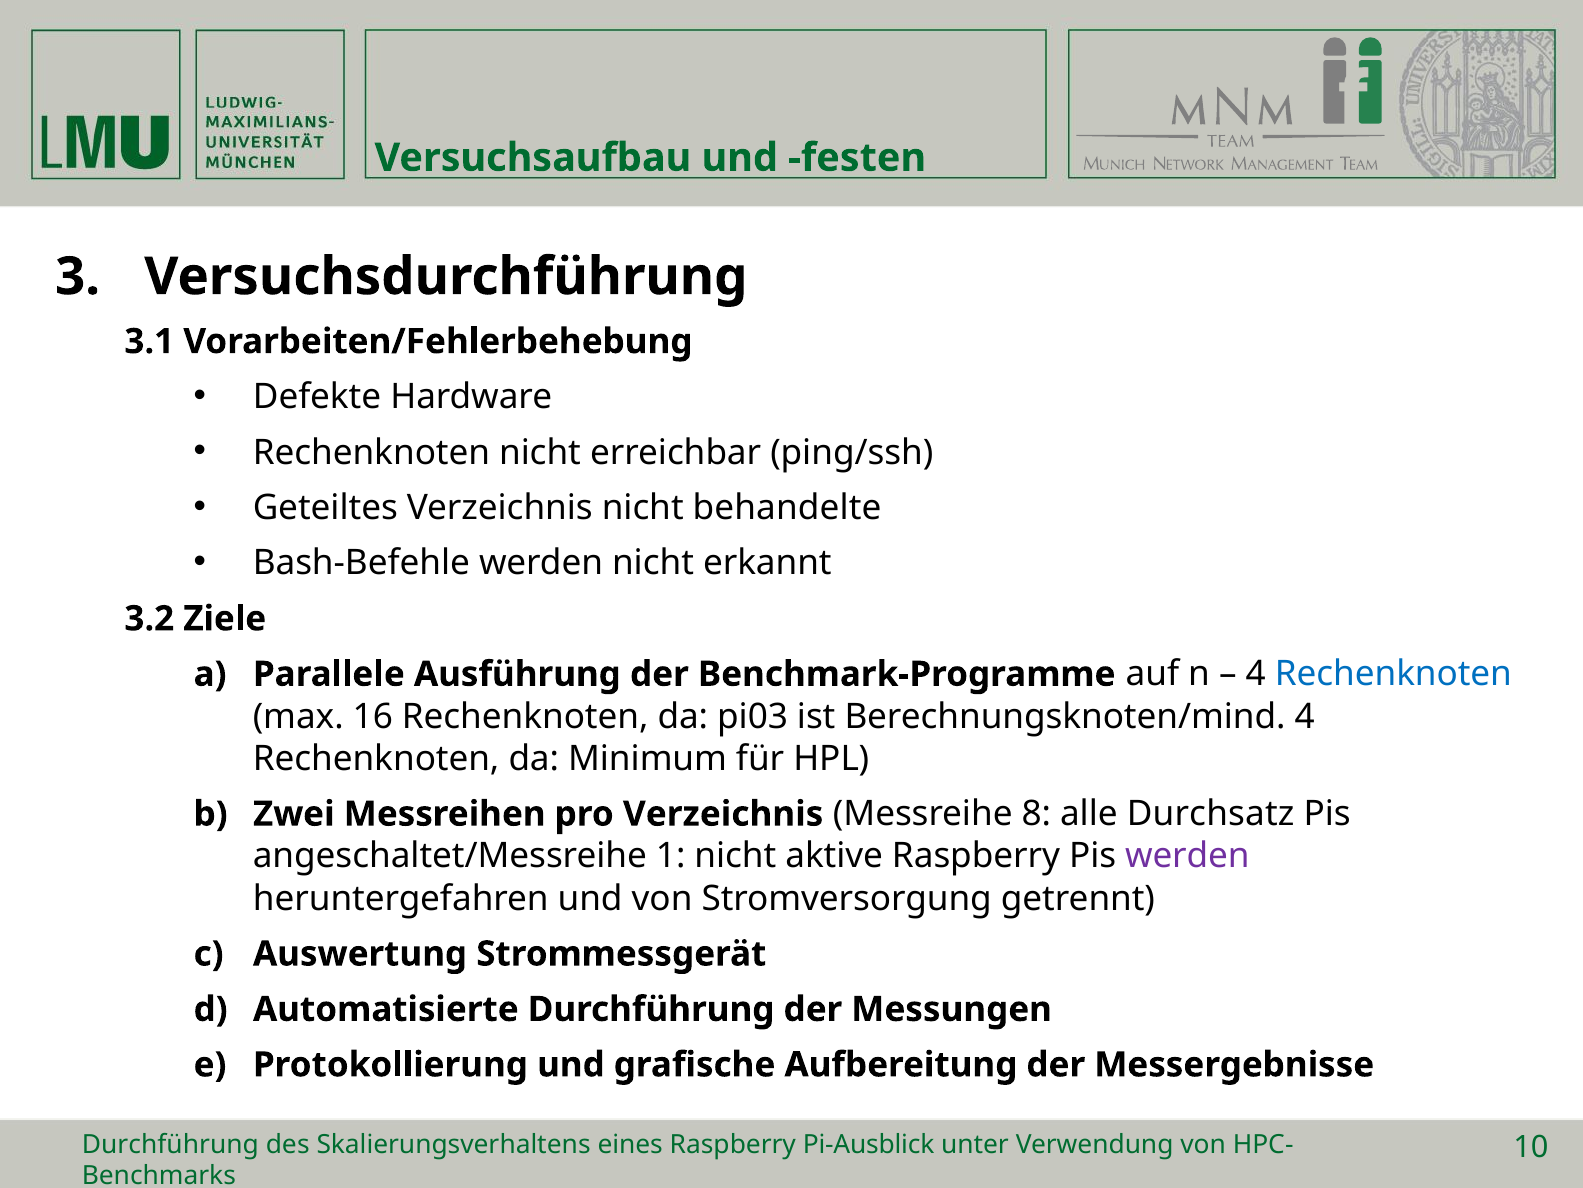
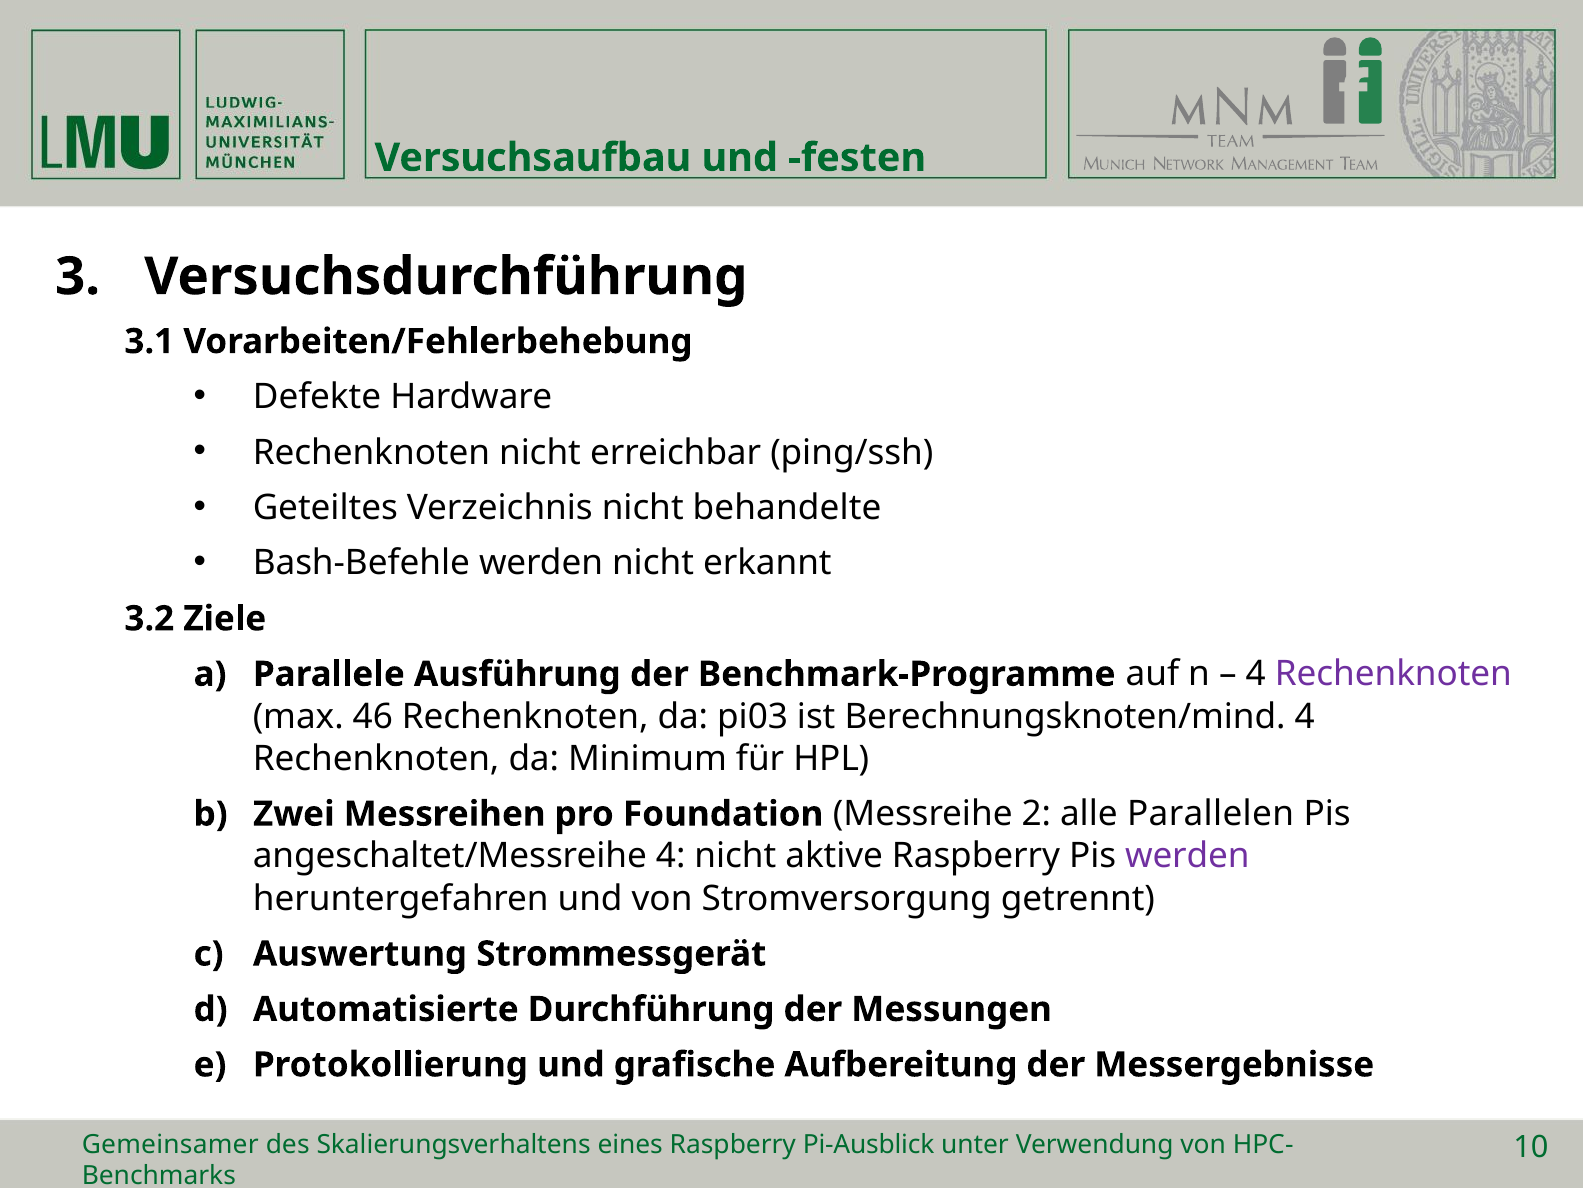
Rechenknoten colour: blue -> purple (1393, 674)
16: 16 -> 46 (373, 716)
pro Verzeichnis: Verzeichnis -> Foundation (723, 814)
8: 8 -> 2 (1036, 814)
Durchsatz: Durchsatz -> Parallelen (1211, 814)
angeschaltet/Messreihe 1: 1 -> 4 (671, 856)
Durchführung: Durchführung -> Gemeinsamer (170, 1144)
